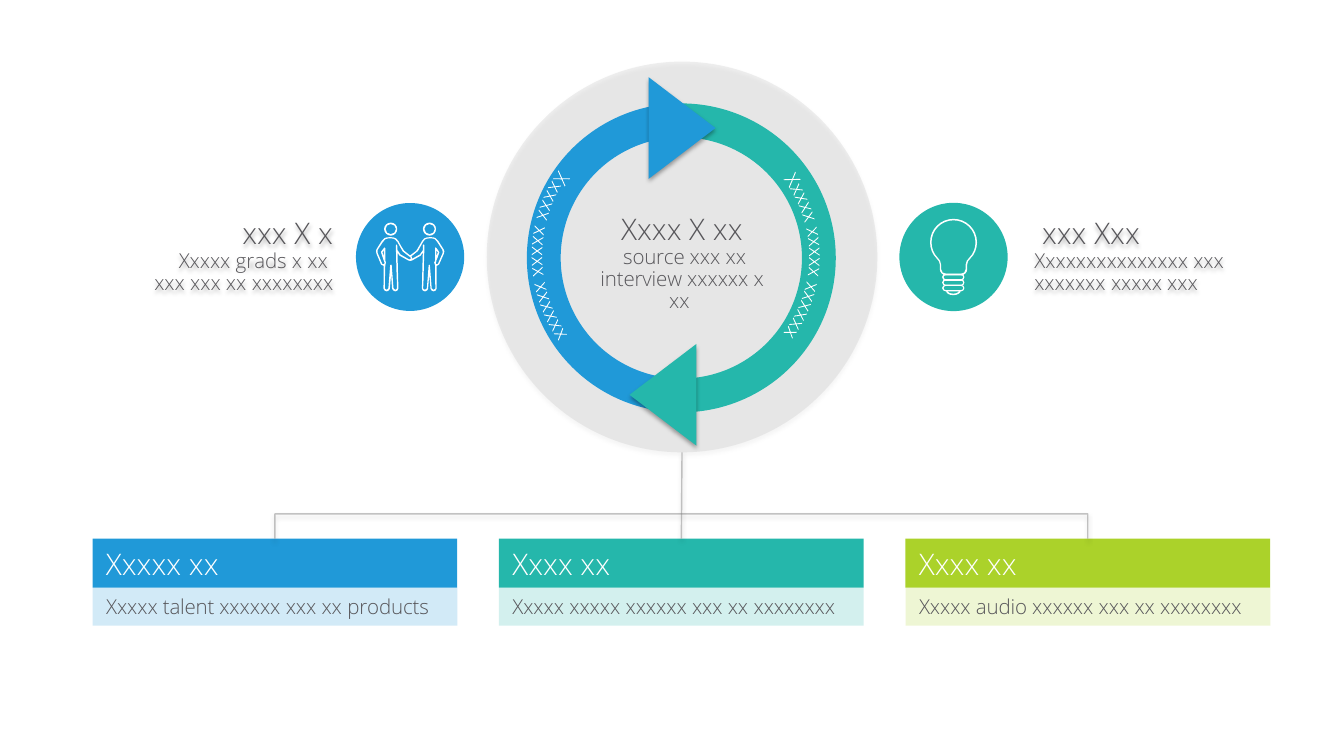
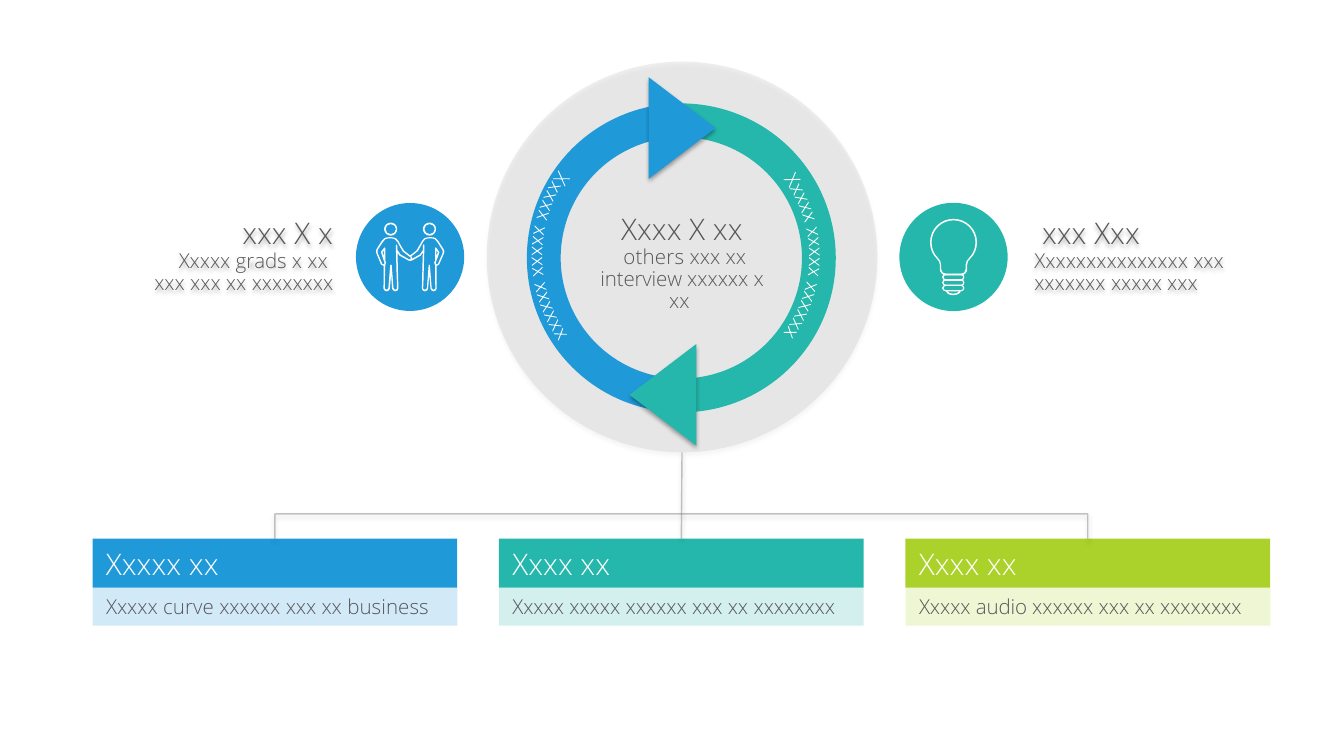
source: source -> others (654, 258)
talent: talent -> curve (188, 608)
products: products -> business (388, 608)
